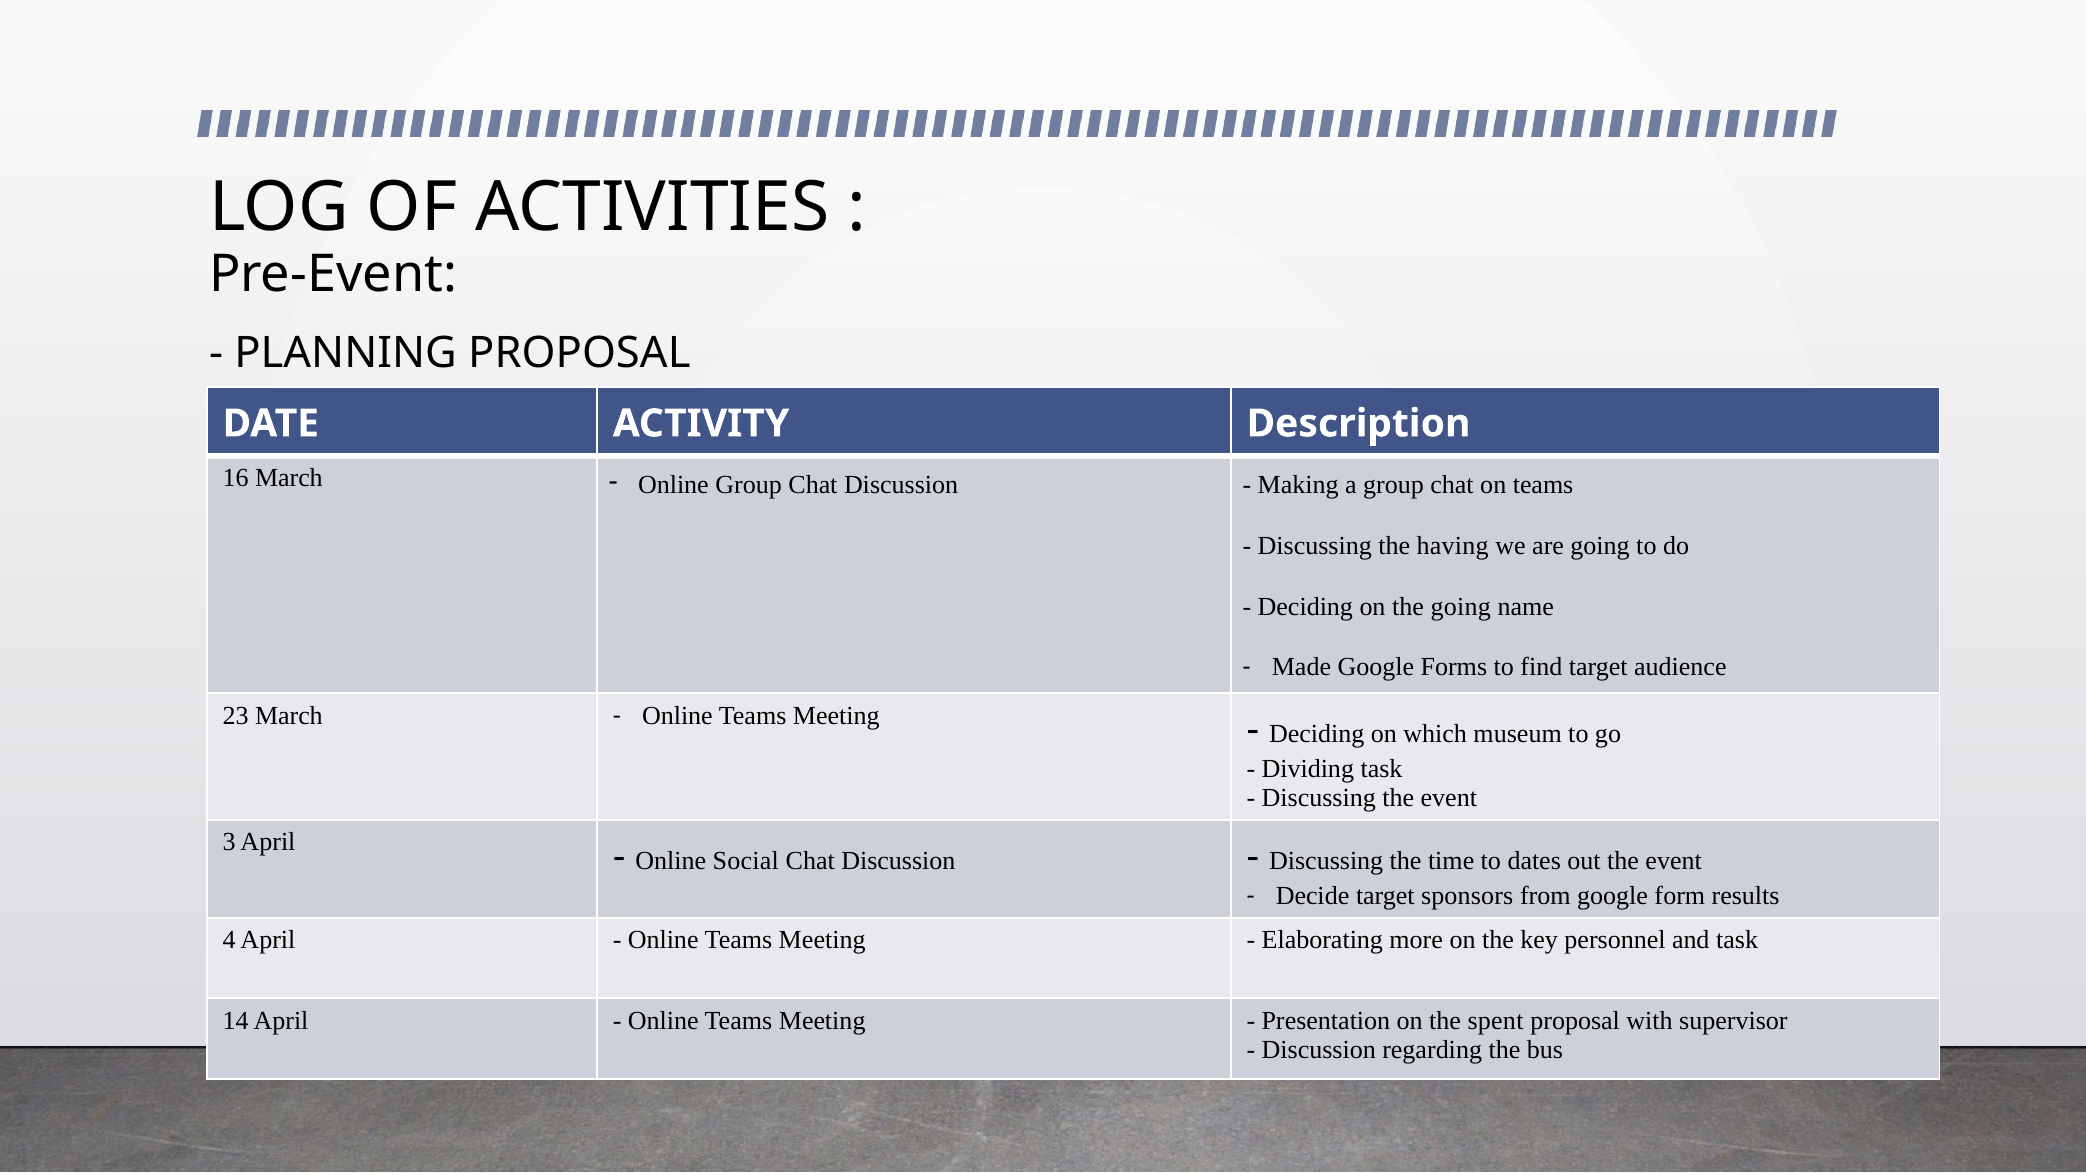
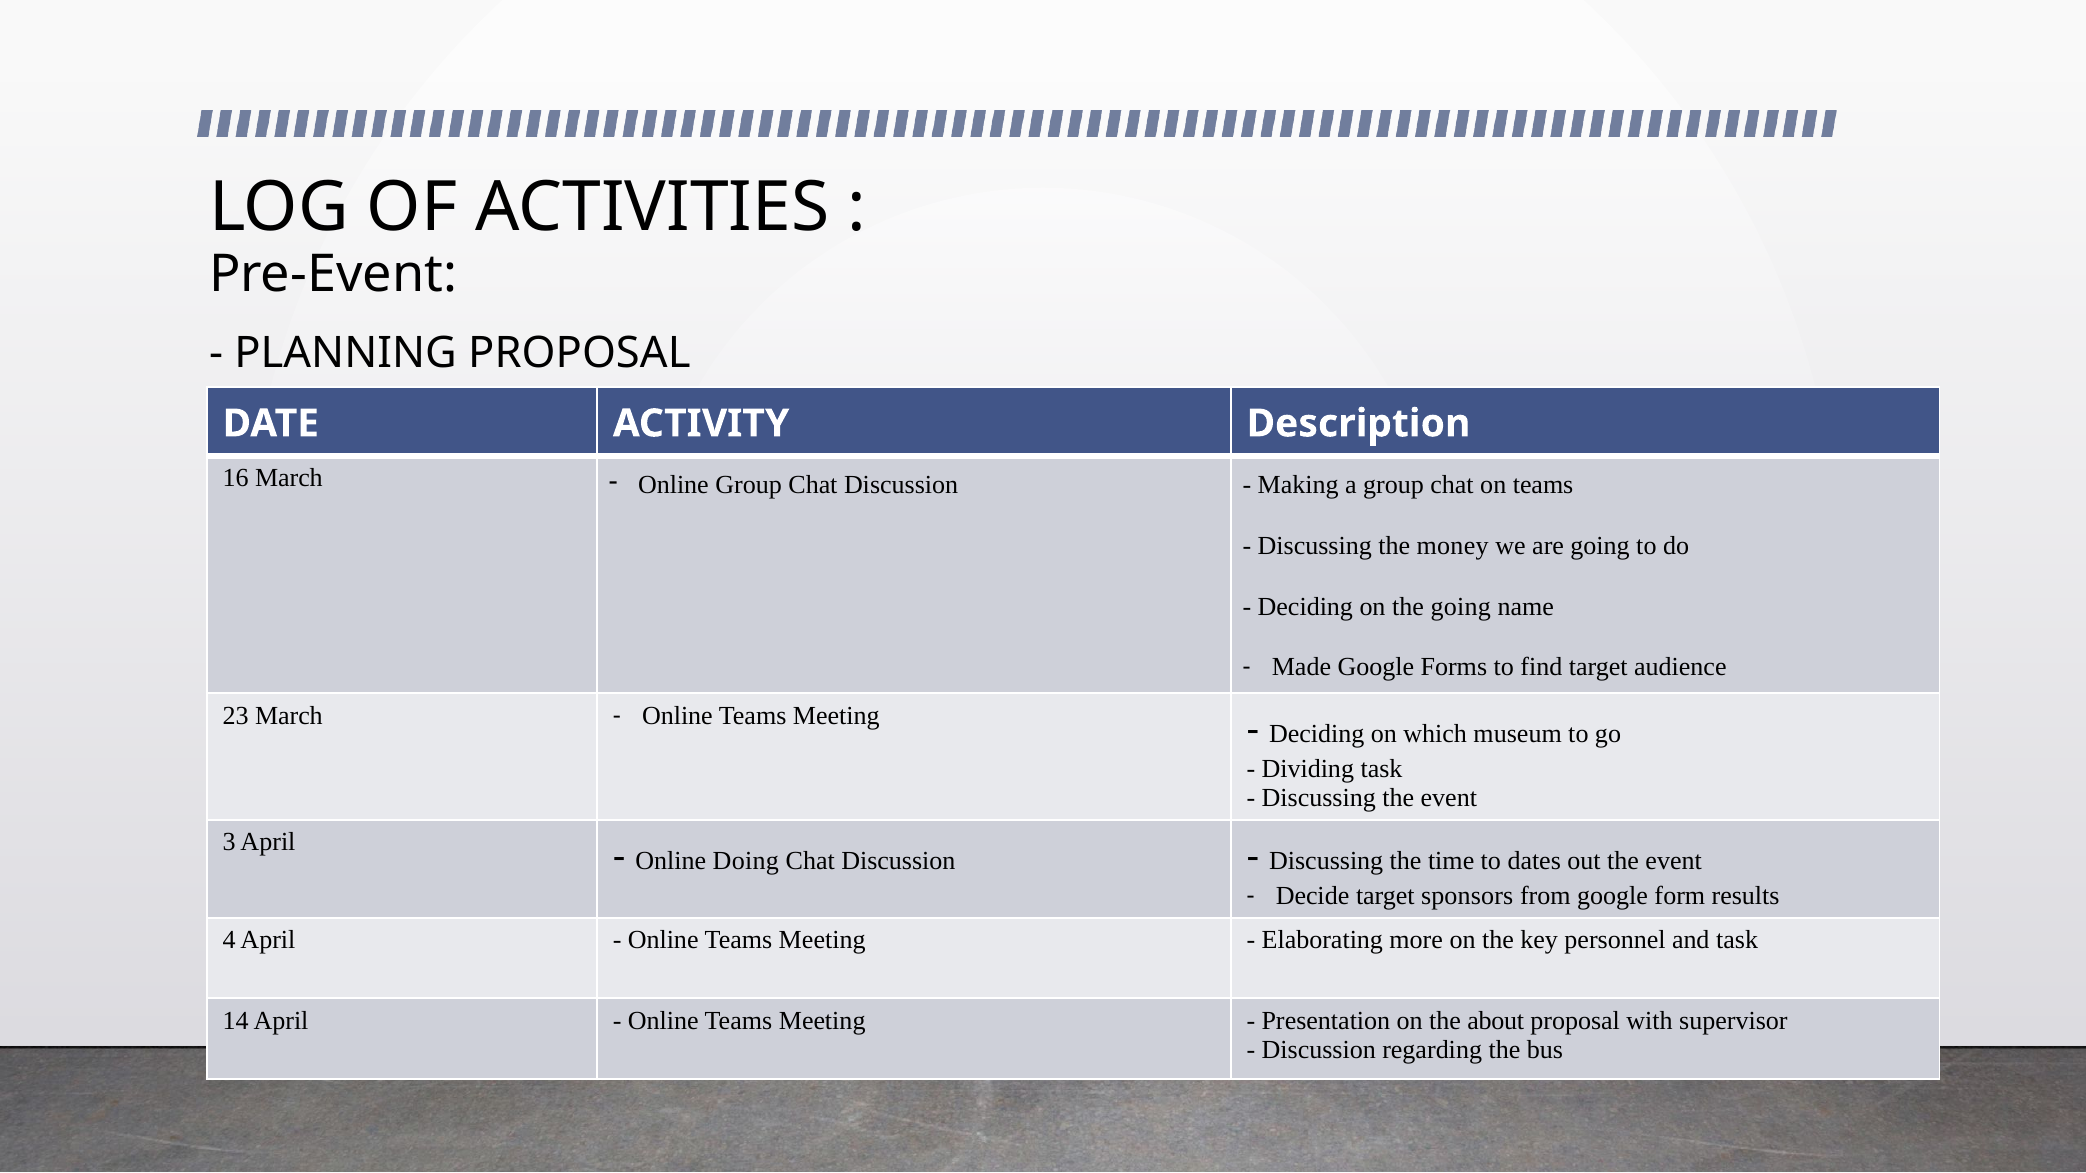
having: having -> money (1453, 546)
Social: Social -> Doing (746, 861)
spent: spent -> about (1496, 1021)
